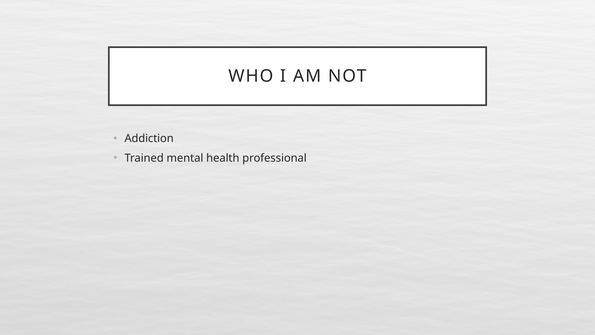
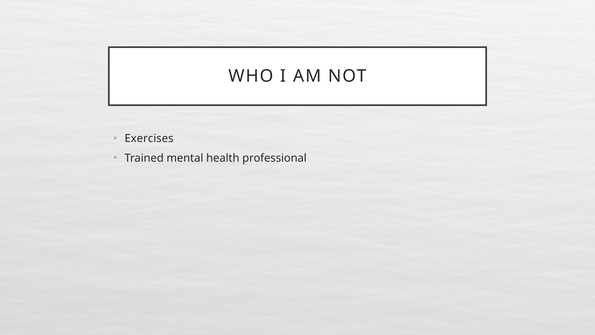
Addiction: Addiction -> Exercises (149, 138)
